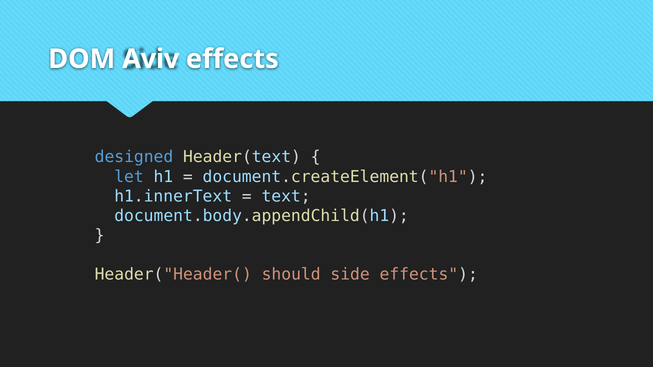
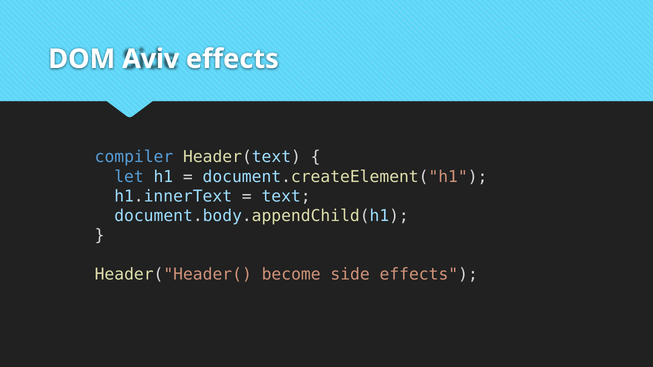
designed: designed -> compiler (134, 157)
should: should -> become (291, 275)
